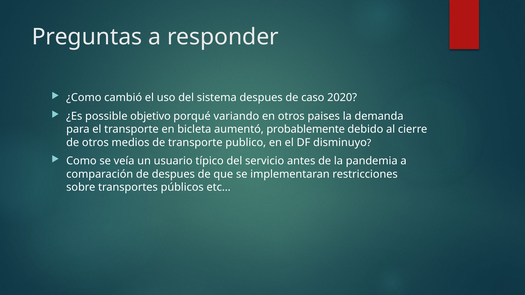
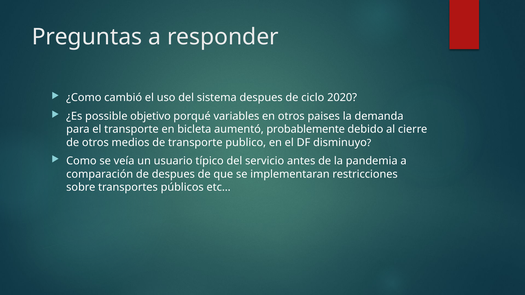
caso: caso -> ciclo (313, 98)
variando: variando -> variables (236, 116)
